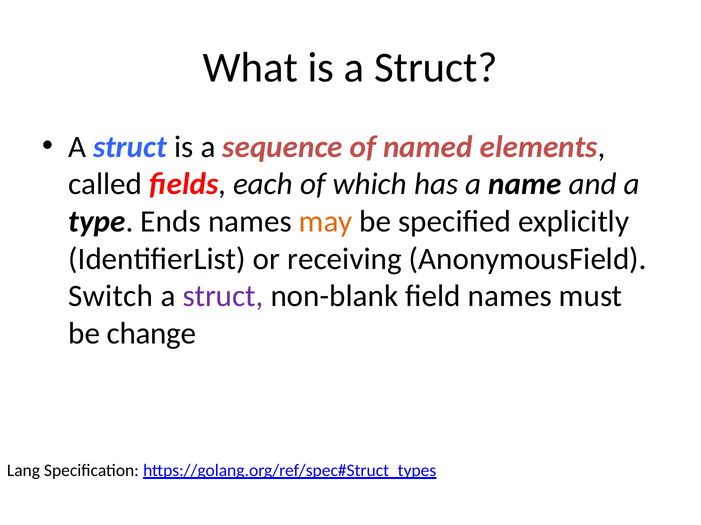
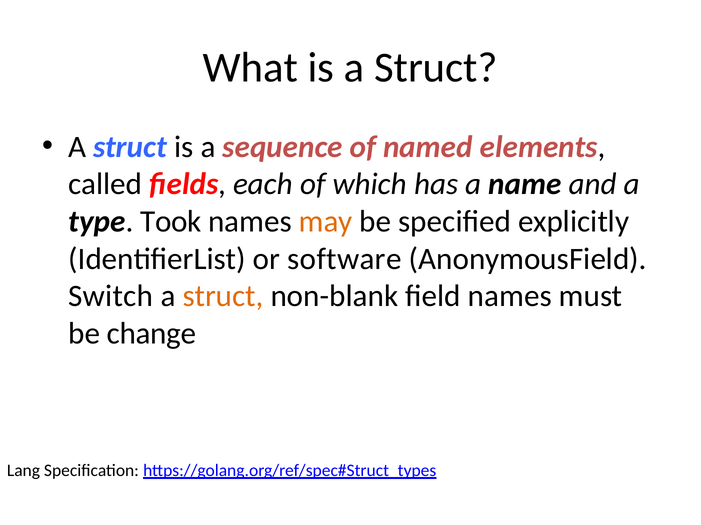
Ends: Ends -> Took (171, 222)
receiving: receiving -> software (344, 259)
struct colour: purple -> orange (223, 297)
